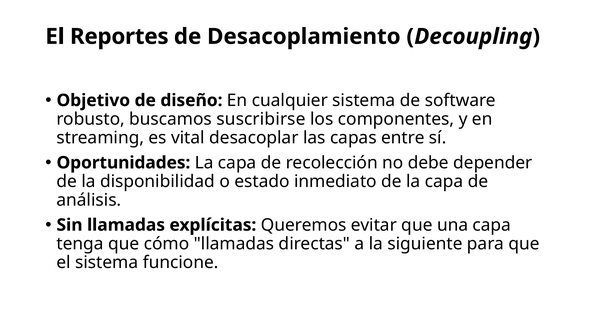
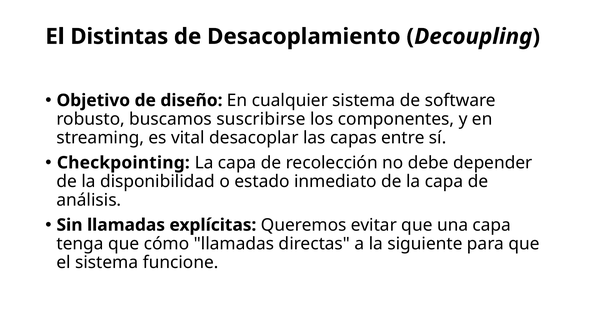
Reportes: Reportes -> Distintas (119, 37)
Oportunidades: Oportunidades -> Checkpointing (123, 163)
